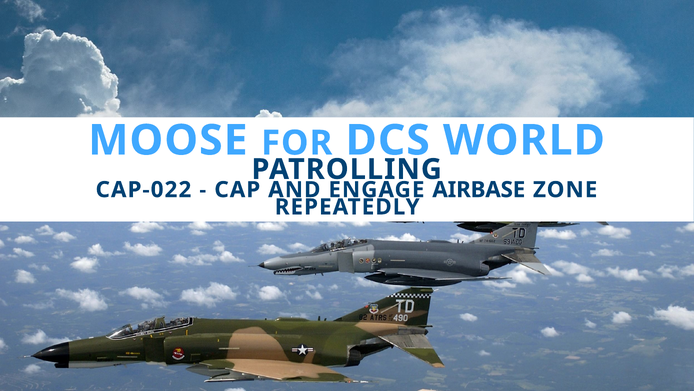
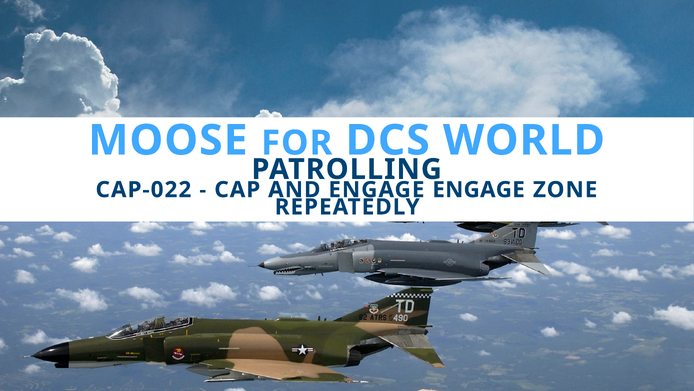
AIRBASE: AIRBASE -> ENGAGE (479, 189)
